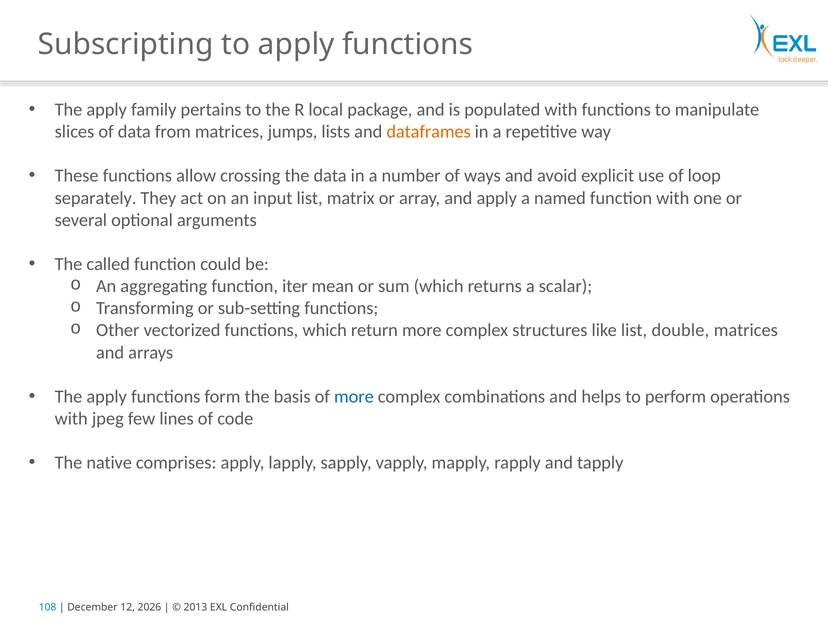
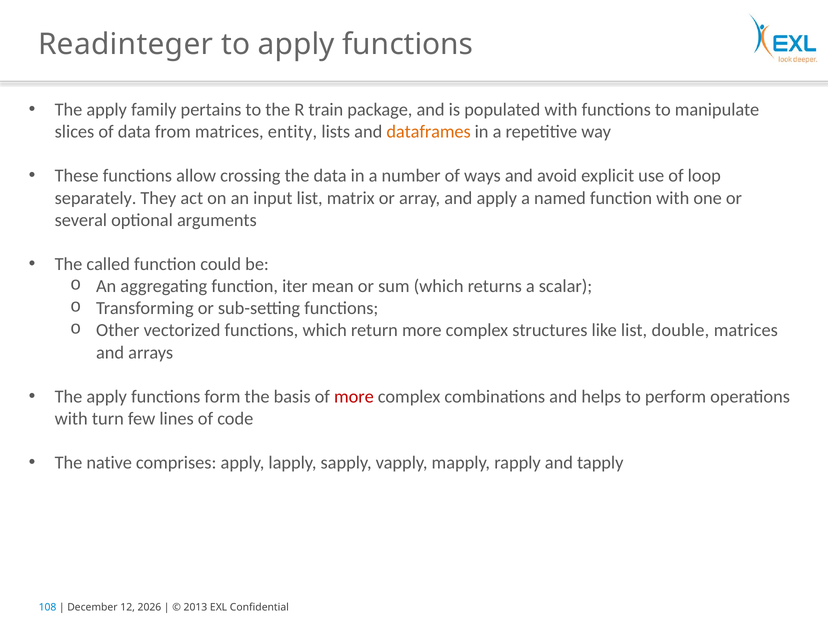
Subscripting: Subscripting -> Readinteger (126, 44)
local: local -> train (326, 110)
jumps: jumps -> entity (292, 132)
more colour: blue -> red (354, 397)
jpeg: jpeg -> turn (108, 419)
